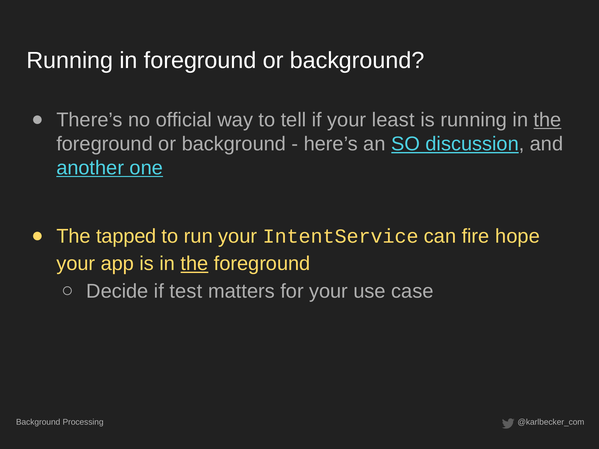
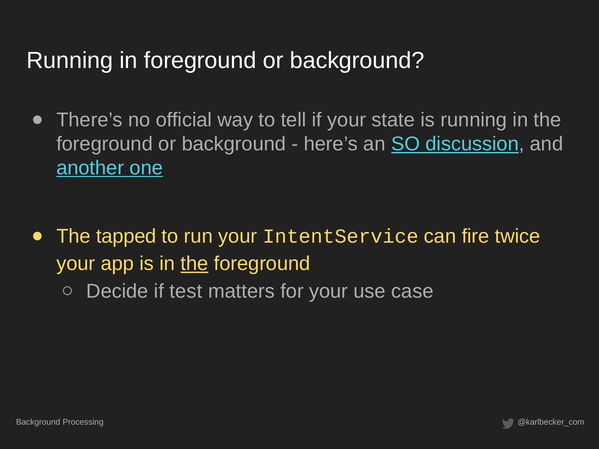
least: least -> state (393, 120)
the underline: present -> none (547, 120)
hope: hope -> twice (518, 236)
